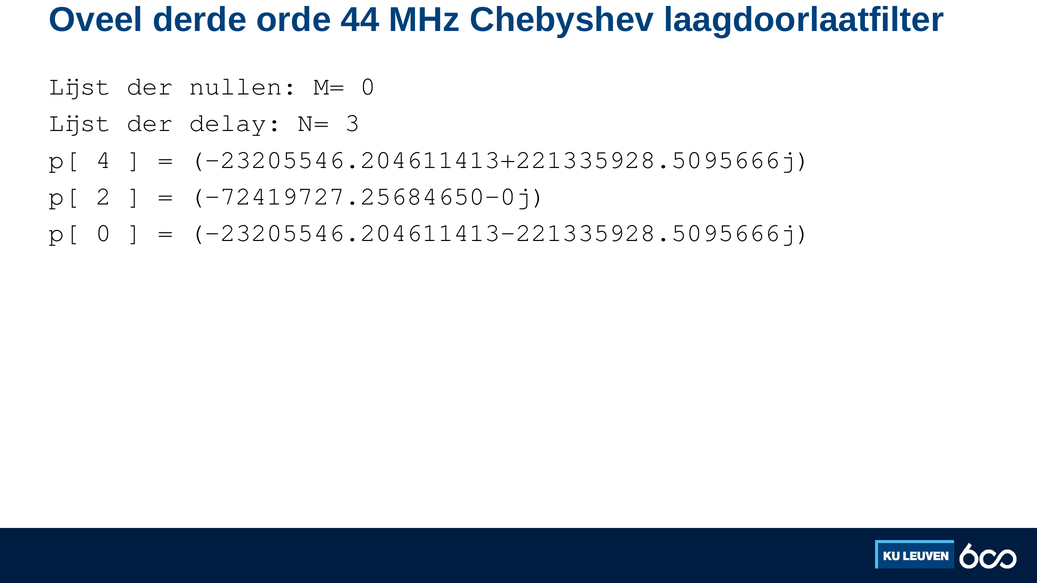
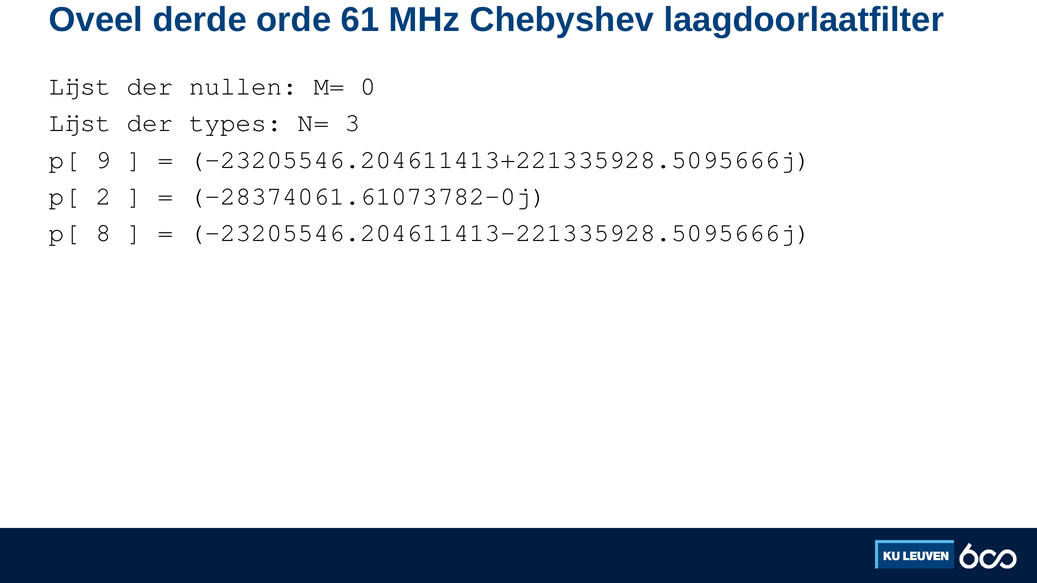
44: 44 -> 61 (360, 20)
delay: delay -> types (236, 123)
4: 4 -> 9 (103, 160)
-72419727.25684650-0j: -72419727.25684650-0j -> -28374061.61073782-0j (368, 196)
p[ 0: 0 -> 8 (103, 233)
